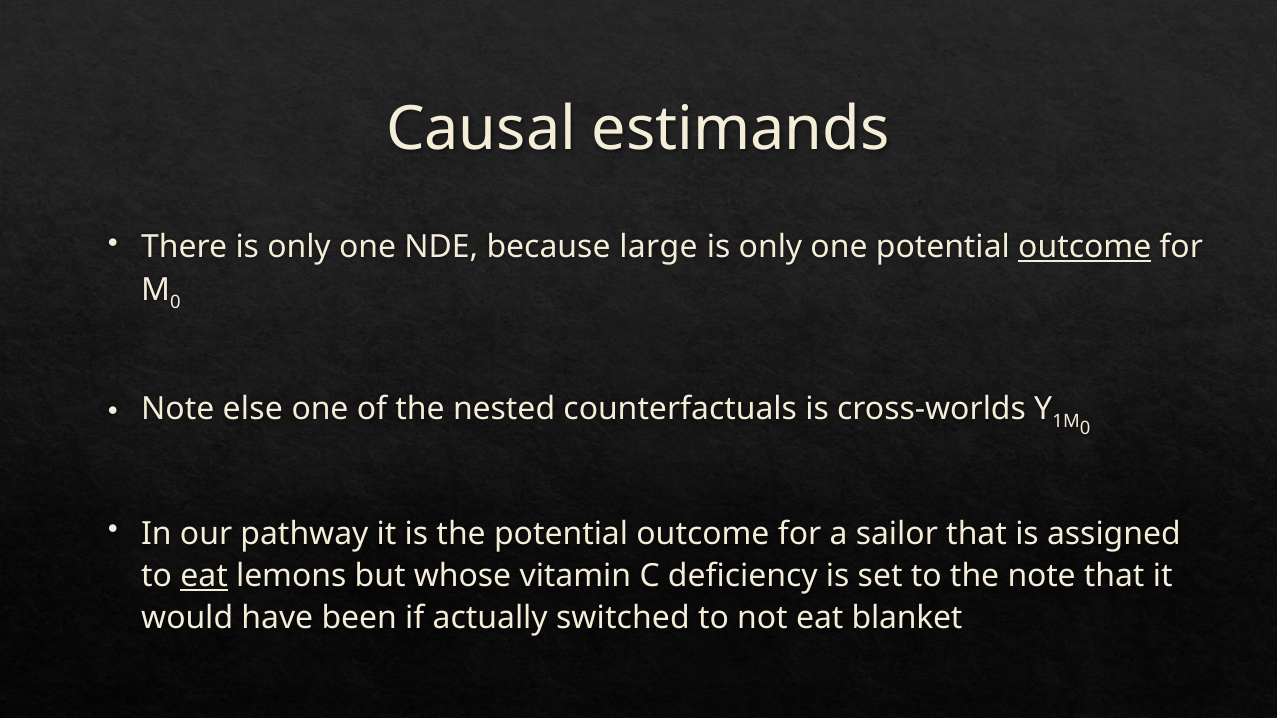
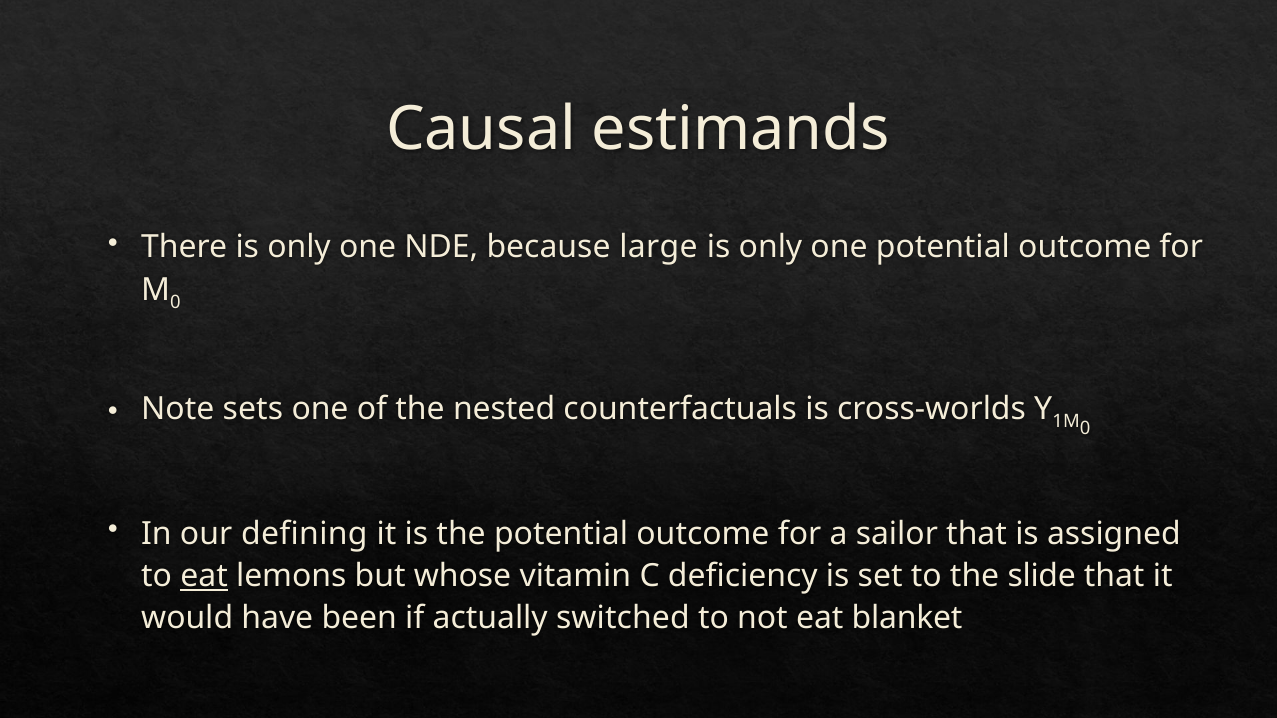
outcome underline: present -> none (1085, 247)
else: else -> sets (253, 410)
pathway: pathway -> defining (304, 534)
the note: note -> slide (1042, 576)
